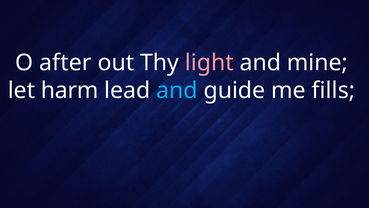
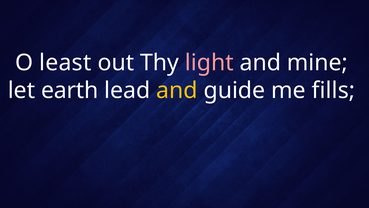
after: after -> least (65, 63)
harm: harm -> earth (70, 90)
and colour: light blue -> yellow (177, 90)
